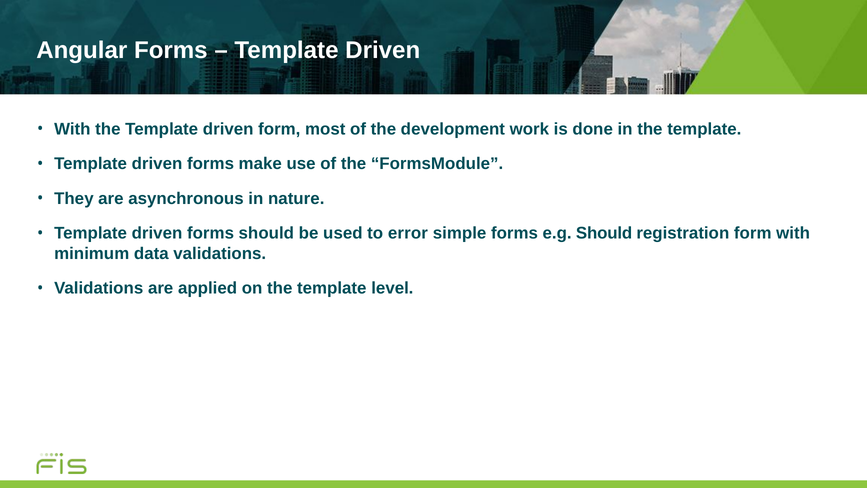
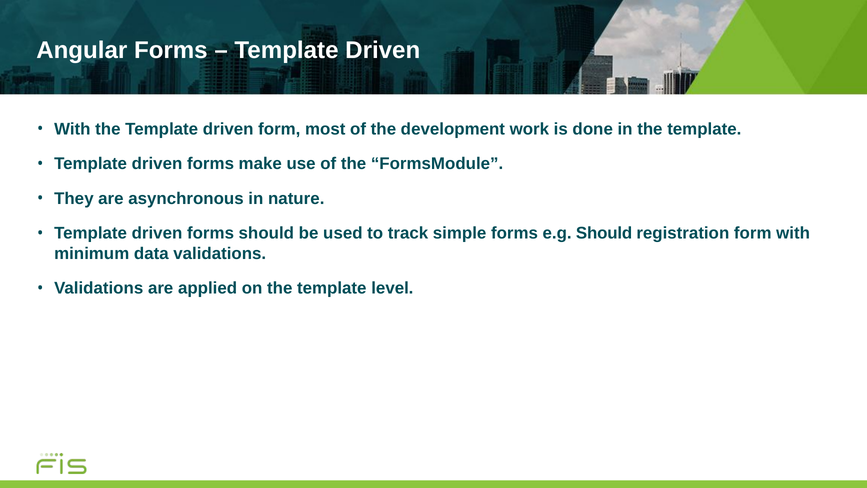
error: error -> track (408, 233)
